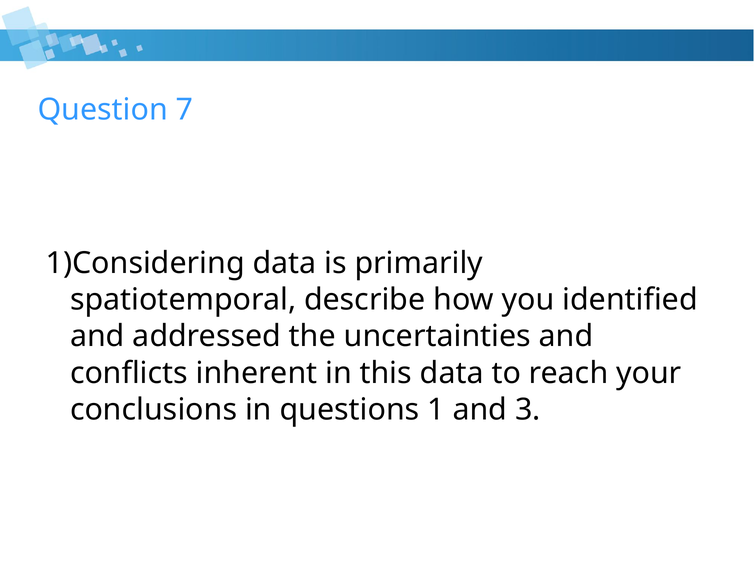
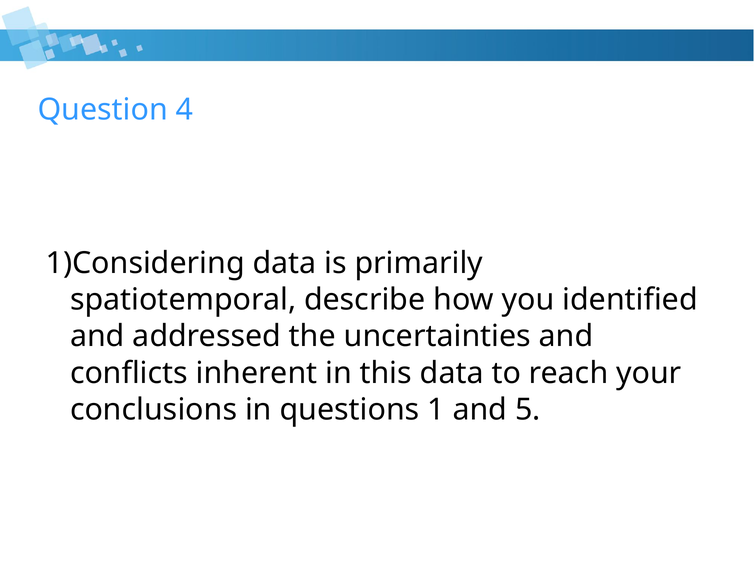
7: 7 -> 4 (184, 110)
3: 3 -> 5 (528, 409)
